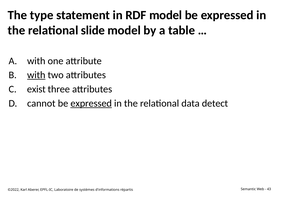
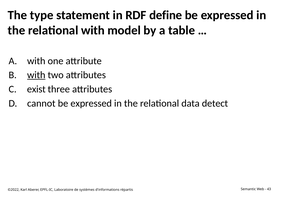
RDF model: model -> define (166, 15)
relational slide: slide -> with (93, 30)
expressed underline: present -> none (91, 104)
